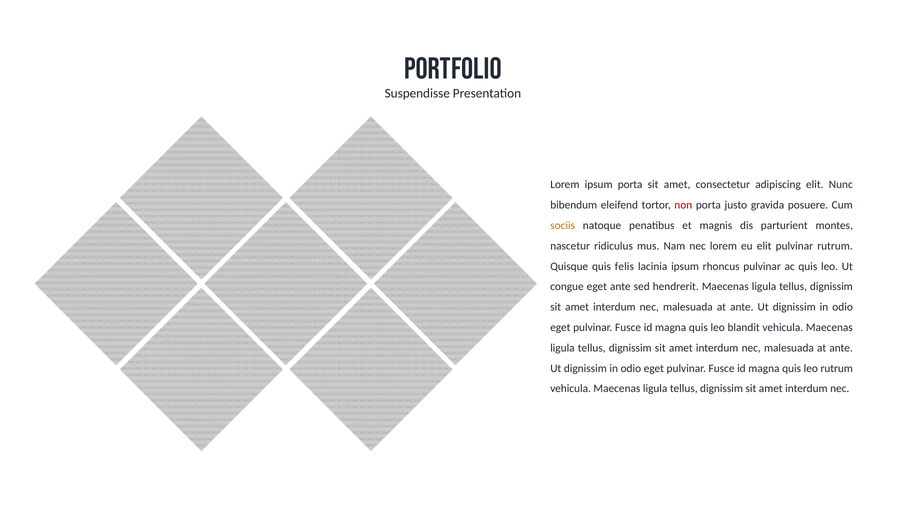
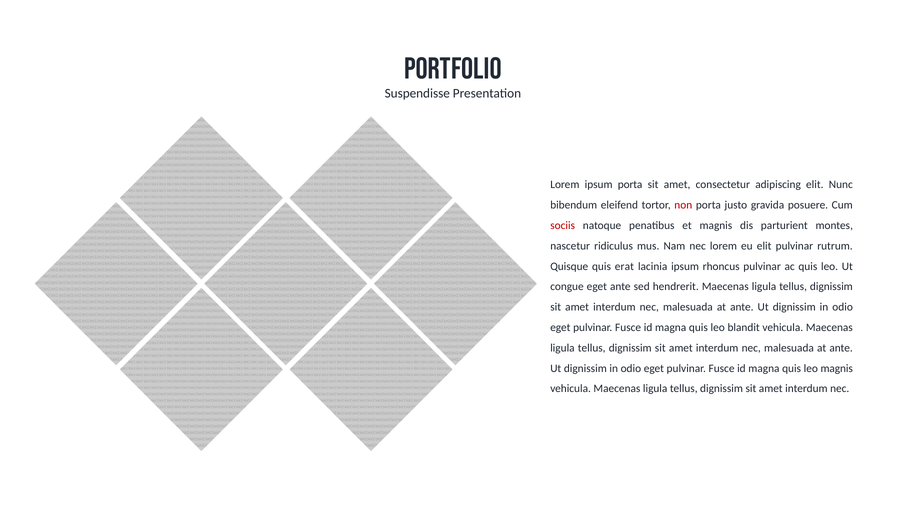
sociis colour: orange -> red (563, 225)
felis: felis -> erat (624, 266)
leo rutrum: rutrum -> magnis (837, 368)
